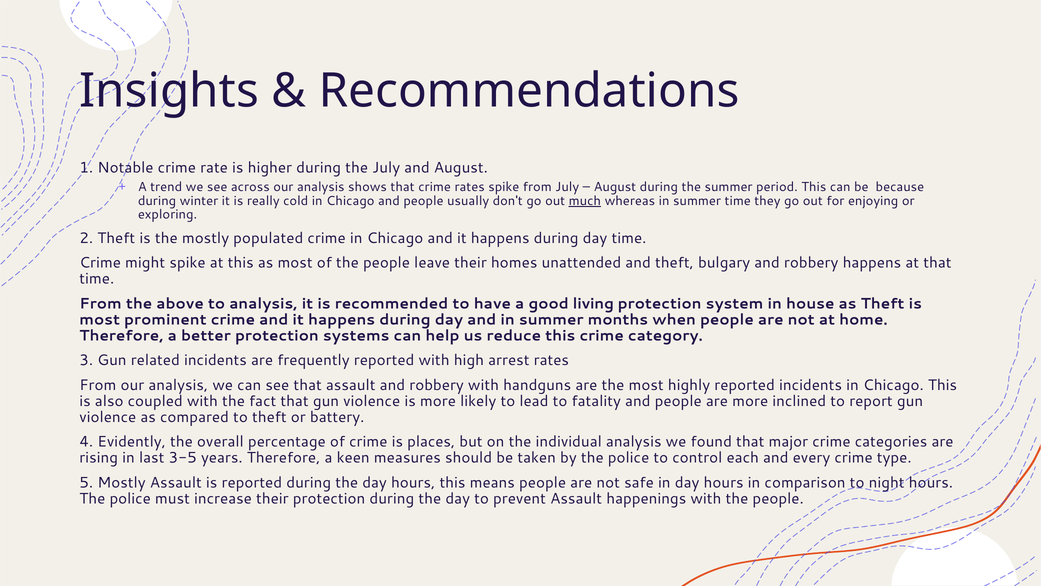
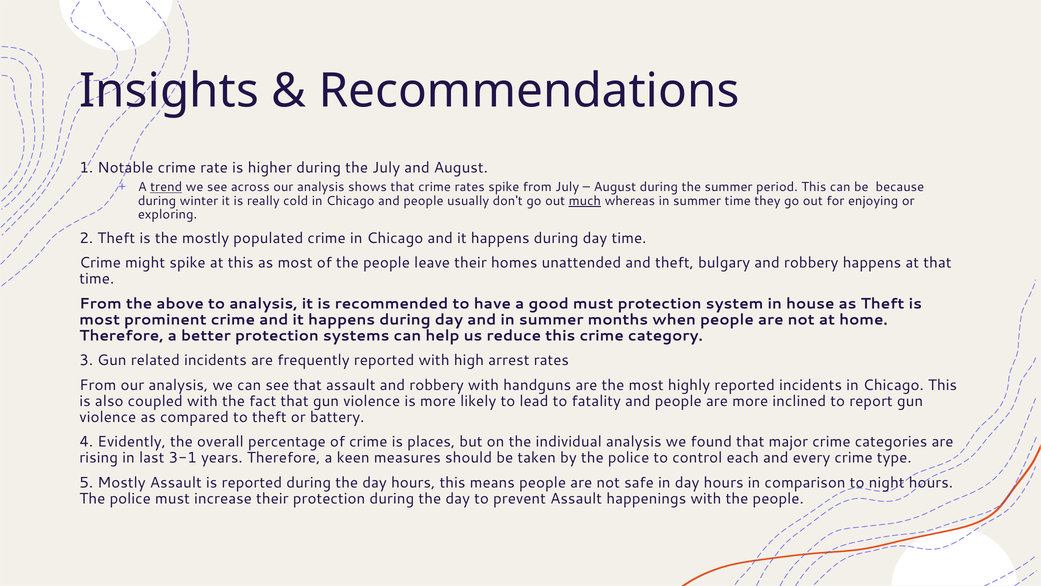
trend underline: none -> present (166, 187)
good living: living -> must (593, 303)
3-5: 3-5 -> 3-1 (183, 457)
